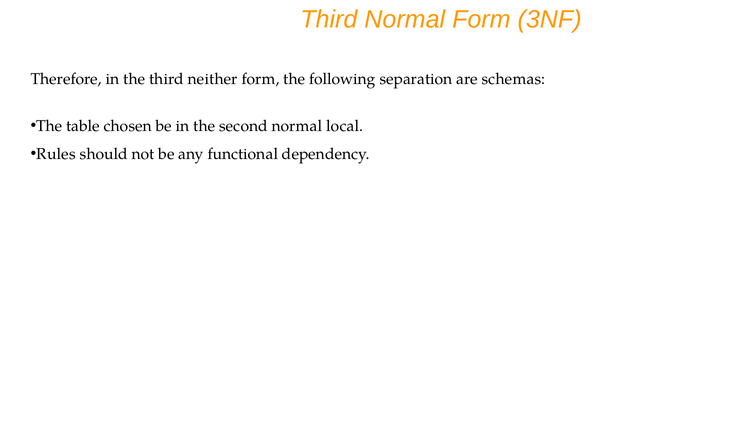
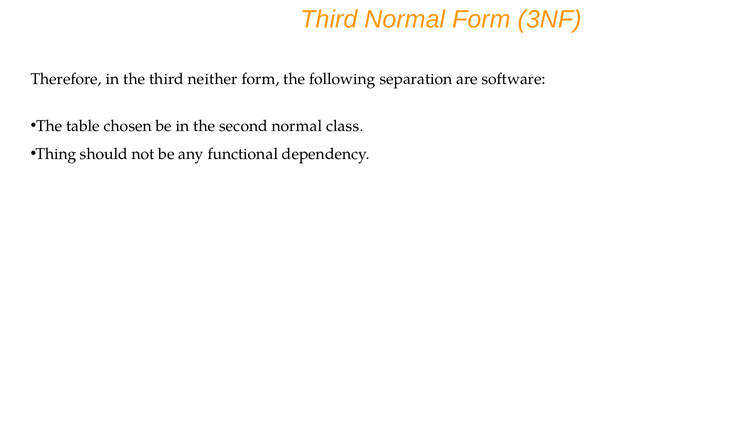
schemas: schemas -> software (514, 79)
local: local -> class (345, 126)
Rules: Rules -> Thing (56, 154)
